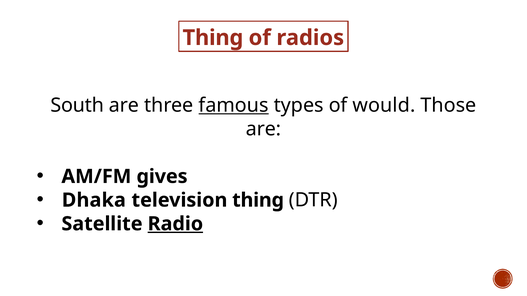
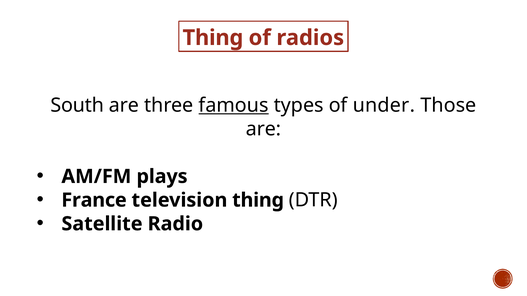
would: would -> under (384, 106)
gives: gives -> plays (162, 177)
Dhaka: Dhaka -> France (94, 200)
Radio underline: present -> none (175, 224)
